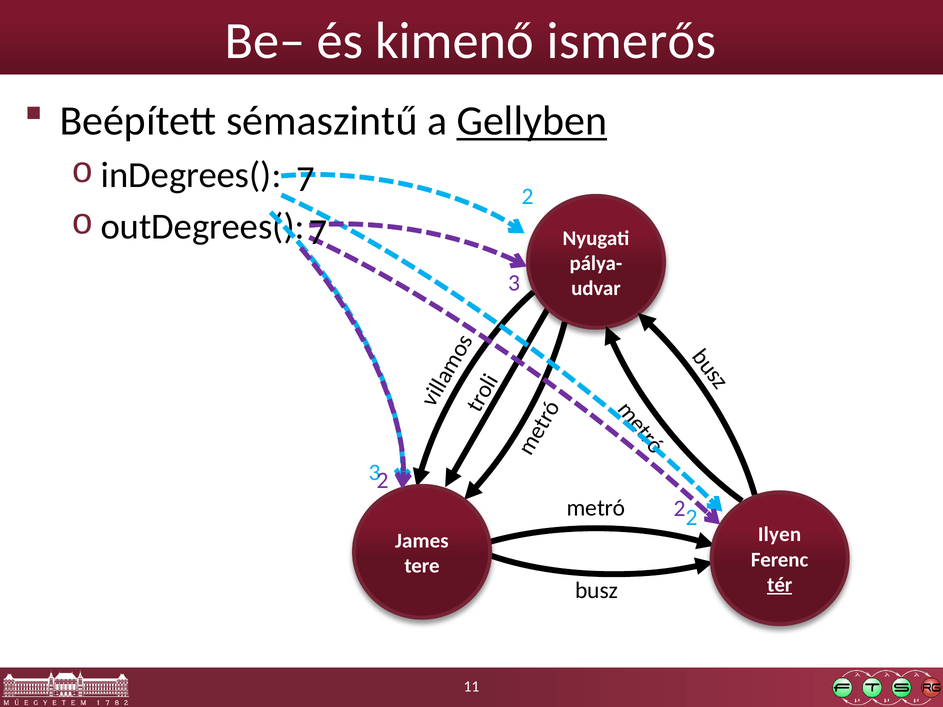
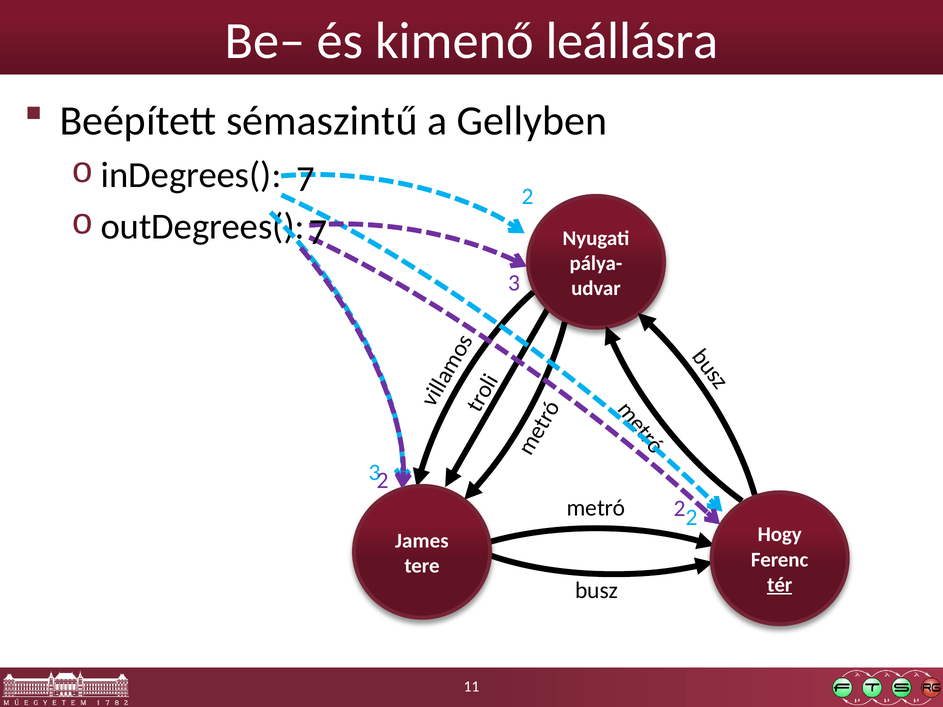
ismerős: ismerős -> leállásra (632, 41)
Gellyben underline: present -> none (532, 121)
Ilyen: Ilyen -> Hogy (780, 535)
